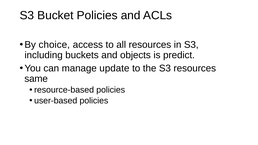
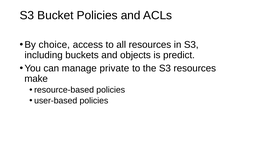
update: update -> private (114, 68)
same: same -> make (36, 79)
